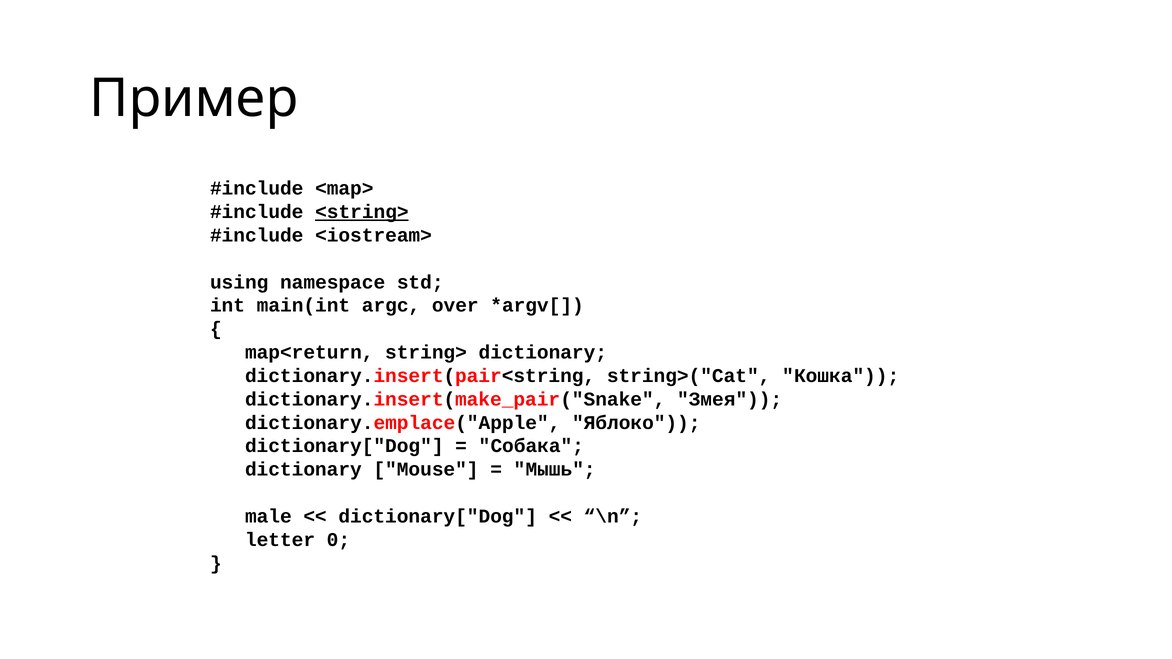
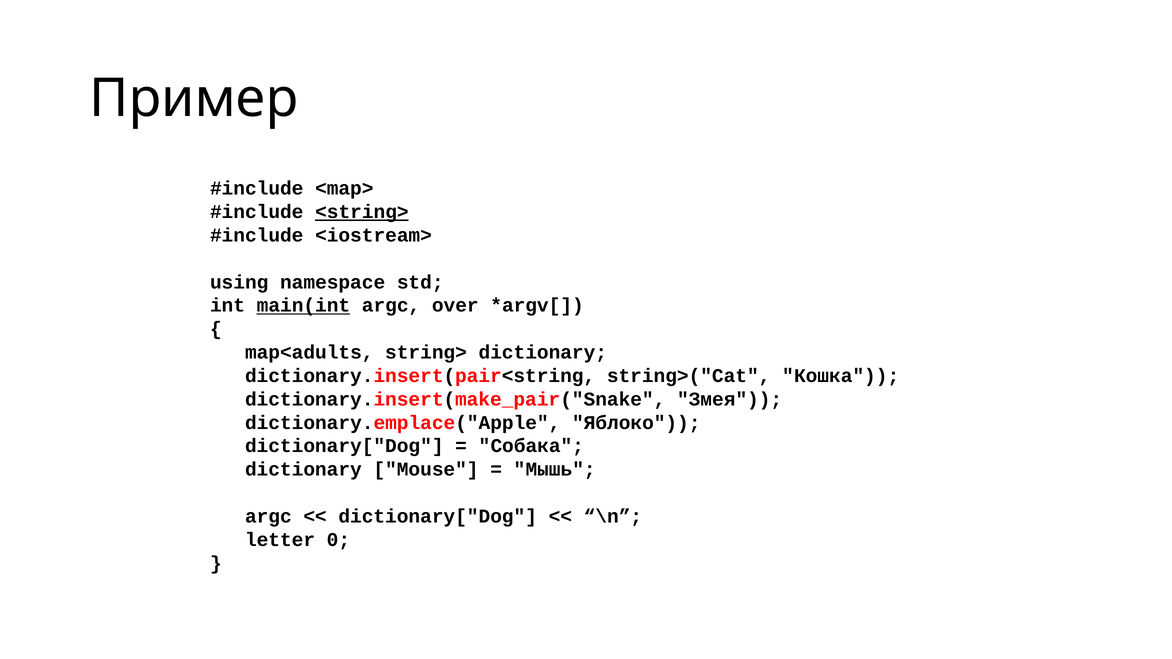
main(int underline: none -> present (303, 306)
map<return: map<return -> map<adults (309, 352)
male: male -> argc (268, 516)
